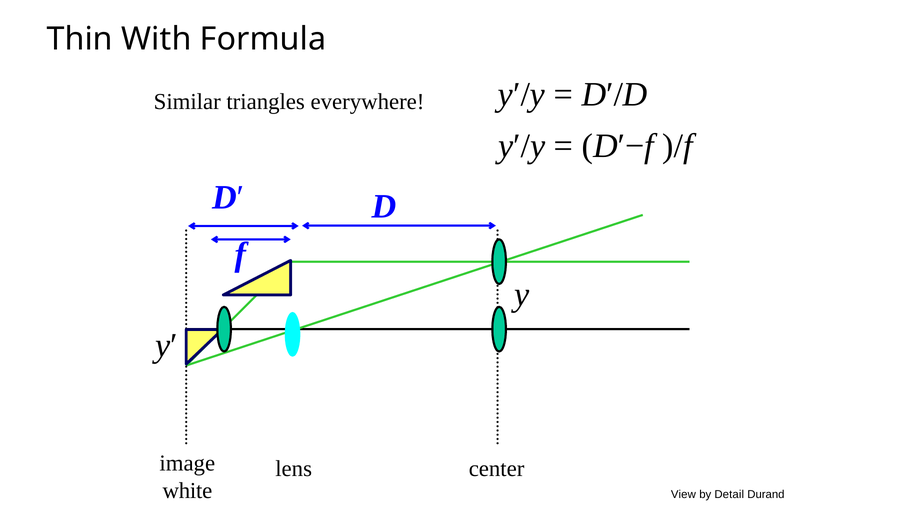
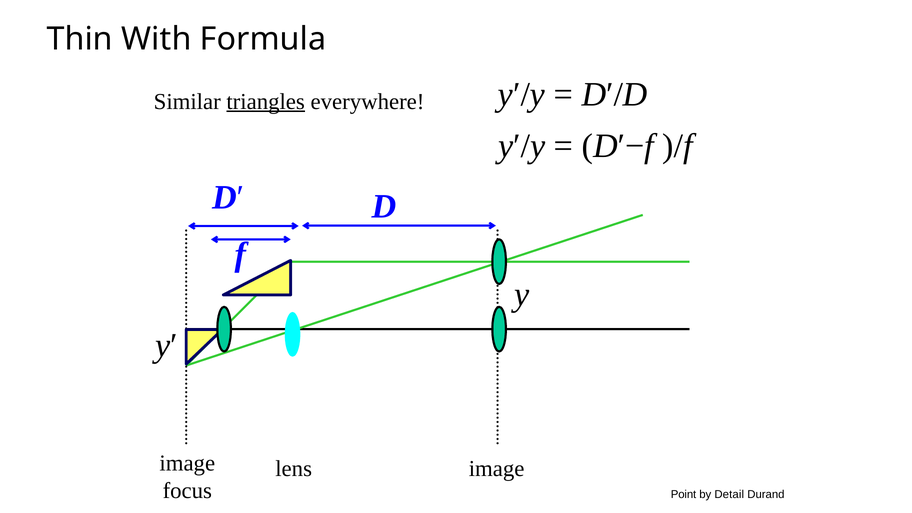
triangles underline: none -> present (266, 102)
center: center -> image (497, 469)
white: white -> focus (187, 491)
View: View -> Point (684, 494)
